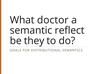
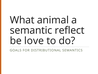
doctor: doctor -> animal (53, 20)
they: they -> love (34, 40)
